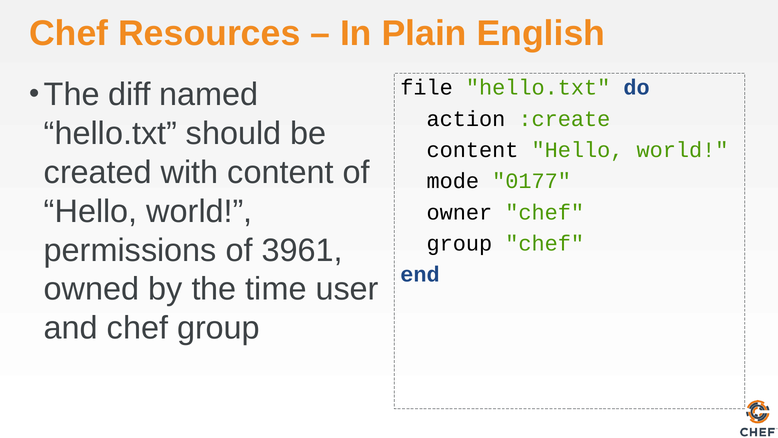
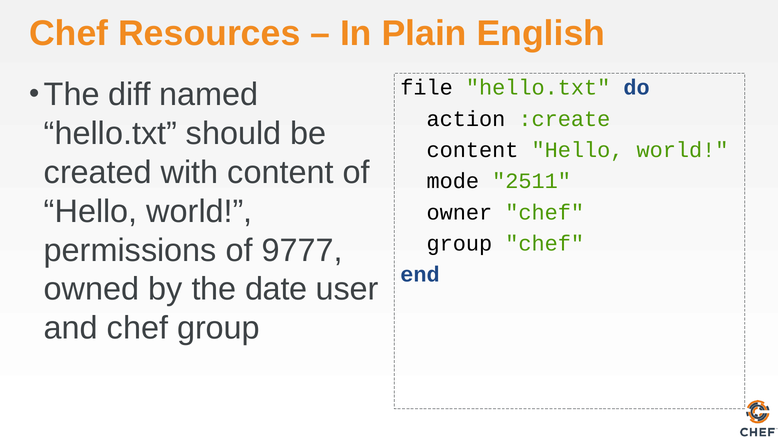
0177: 0177 -> 2511 (532, 181)
3961: 3961 -> 9777 (302, 250)
time: time -> date (276, 289)
